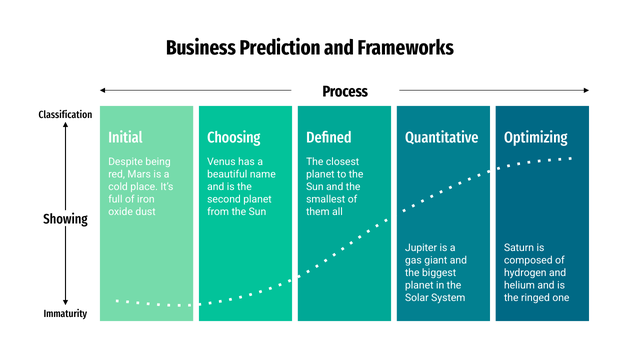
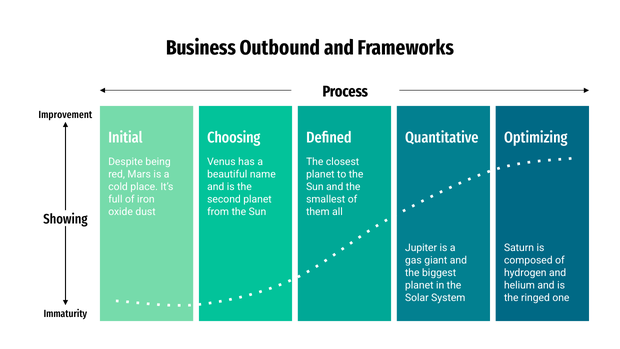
Prediction: Prediction -> Outbound (280, 48)
Classification: Classification -> Improvement (65, 115)
